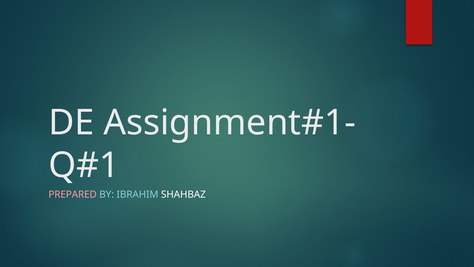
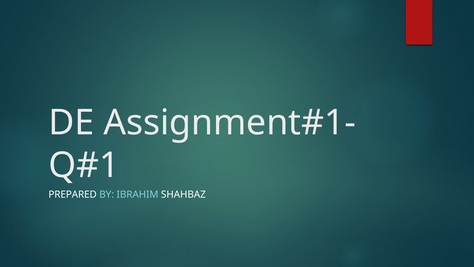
PREPARED colour: pink -> white (73, 194)
